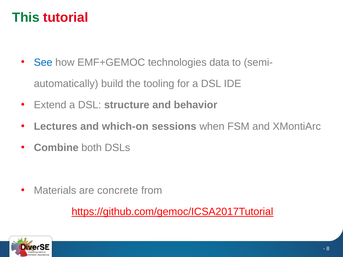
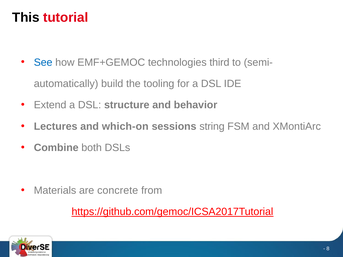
This colour: green -> black (26, 17)
data: data -> third (219, 62)
when: when -> string (212, 127)
